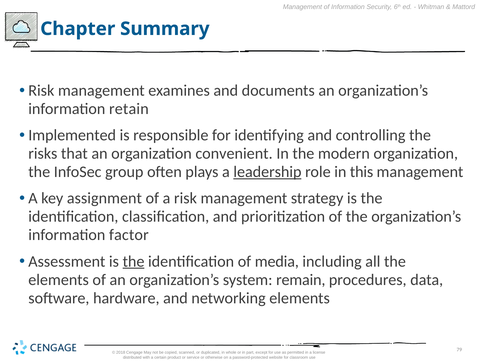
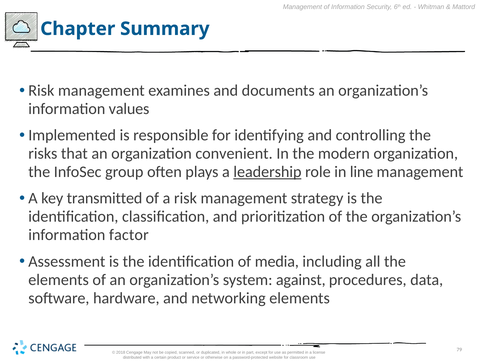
retain: retain -> values (129, 109)
this: this -> line (362, 172)
assignment: assignment -> transmitted (105, 198)
the underline: present -> none (134, 262)
remain: remain -> against (301, 280)
